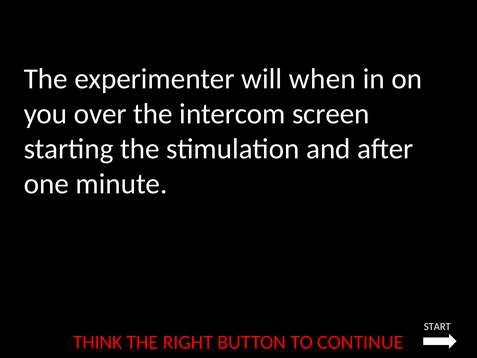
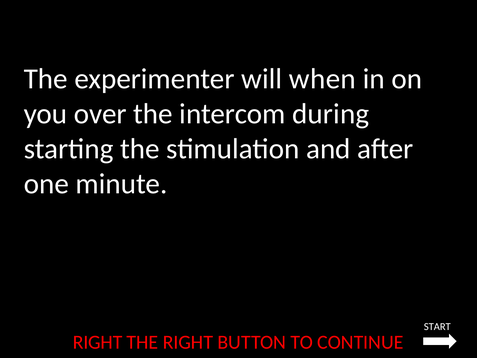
screen: screen -> during (331, 114)
THINK: THINK -> RIGHT (98, 342)
